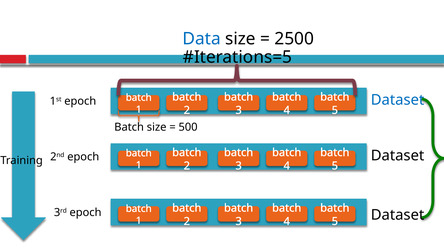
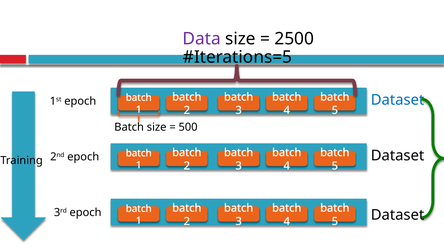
Data colour: blue -> purple (202, 39)
